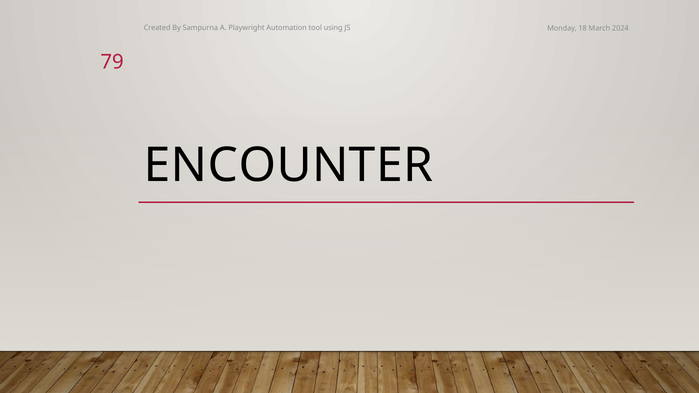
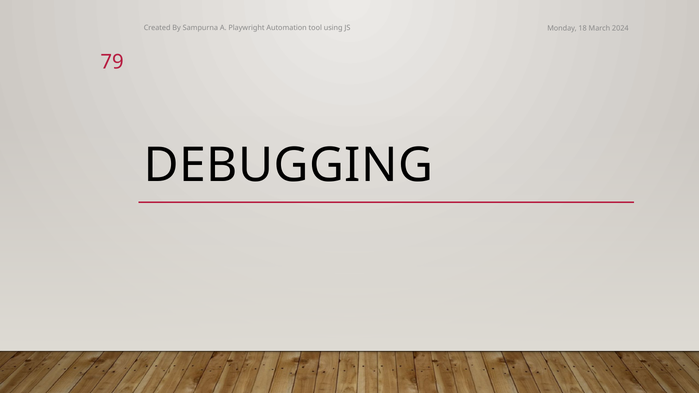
ENCOUNTER: ENCOUNTER -> DEBUGGING (288, 165)
